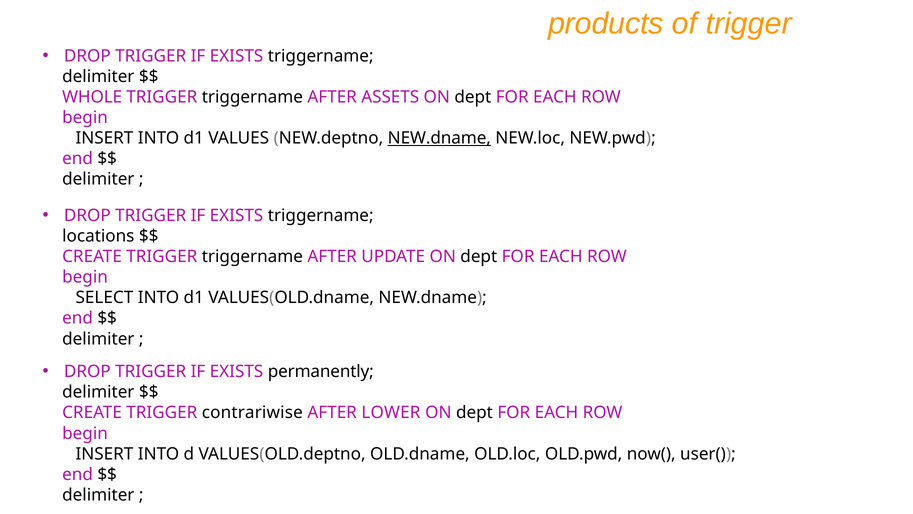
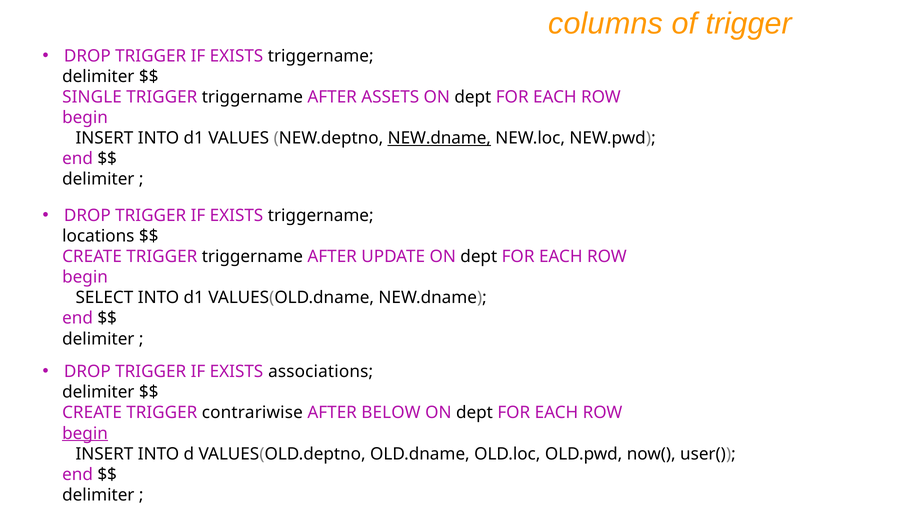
products: products -> columns (606, 24)
WHOLE: WHOLE -> SINGLE (92, 97)
permanently: permanently -> associations (321, 371)
LOWER: LOWER -> BELOW (391, 412)
begin underline: none -> present (85, 433)
